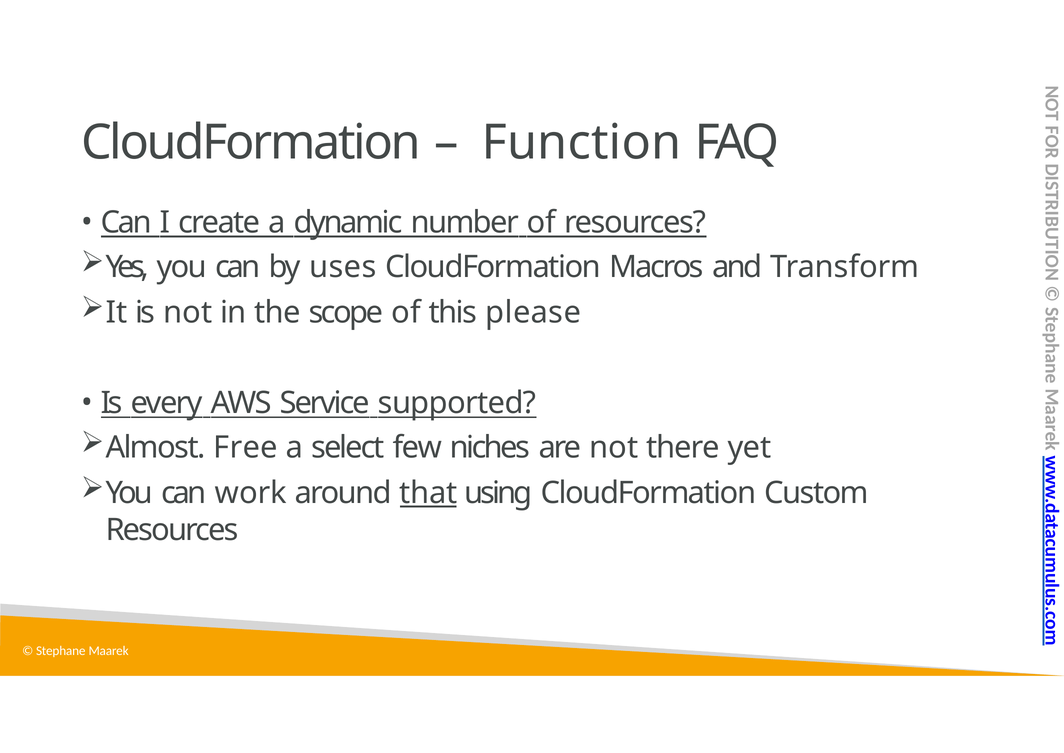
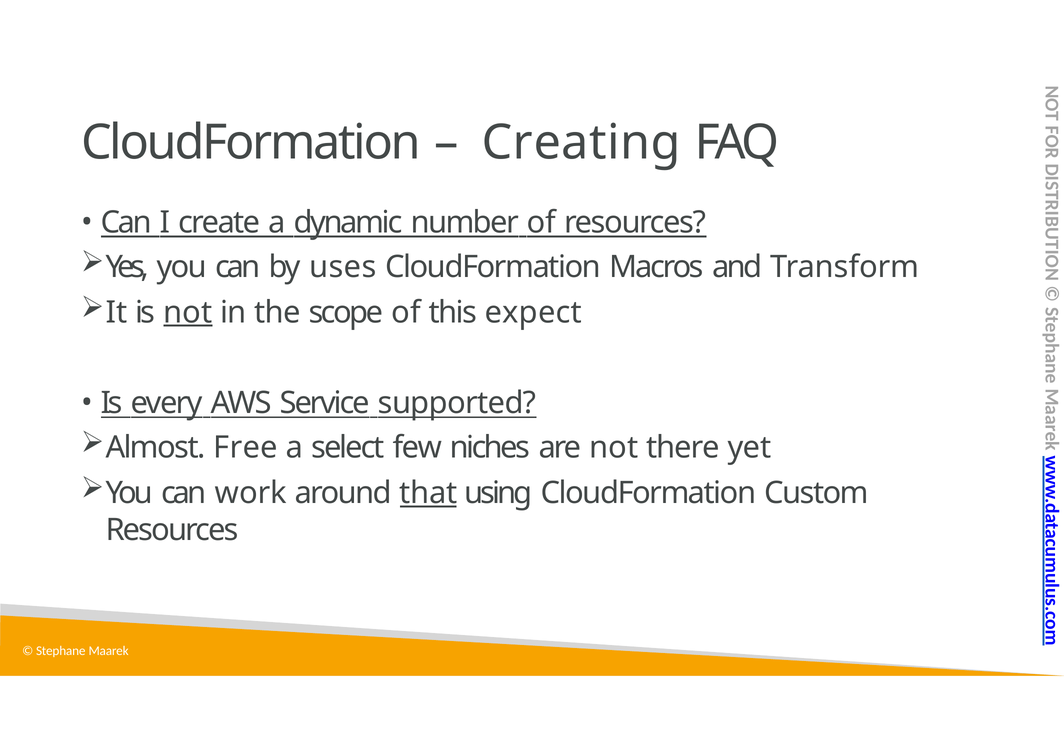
Function: Function -> Creating (581, 143)
not underline: none -> present (188, 312)
please: please -> expect (533, 312)
